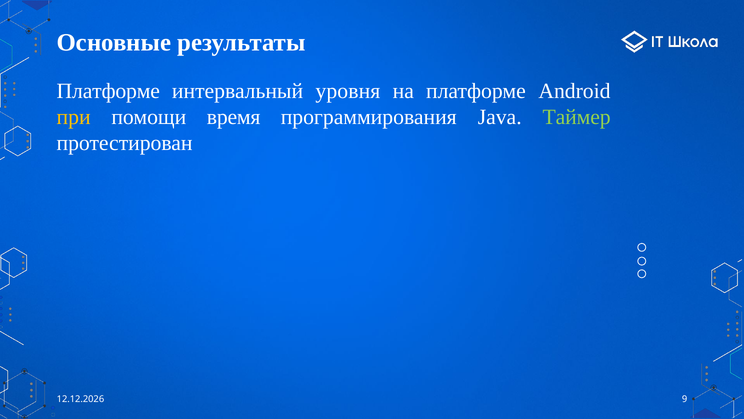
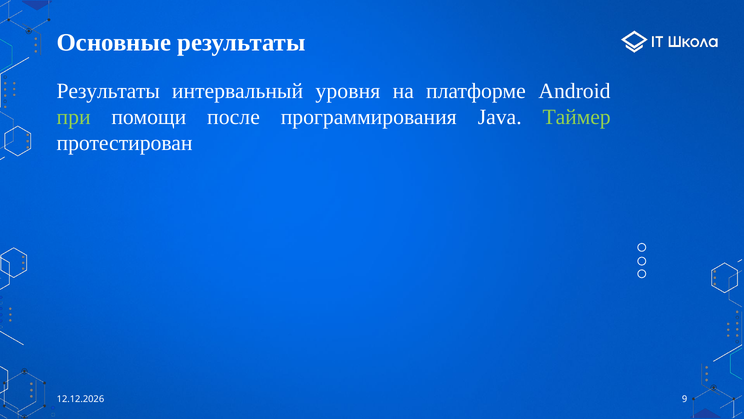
Платформе: Платформе -> Результаты (108, 91)
при colour: yellow -> light green (74, 117)
время: время -> после (233, 117)
